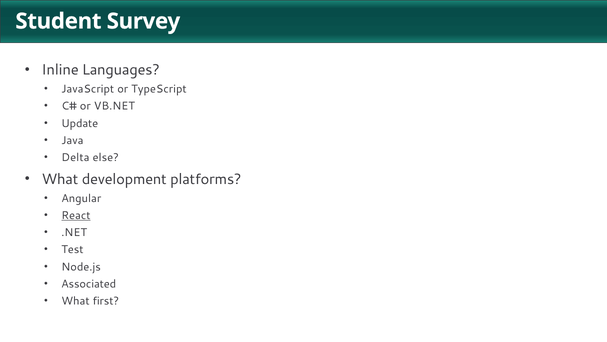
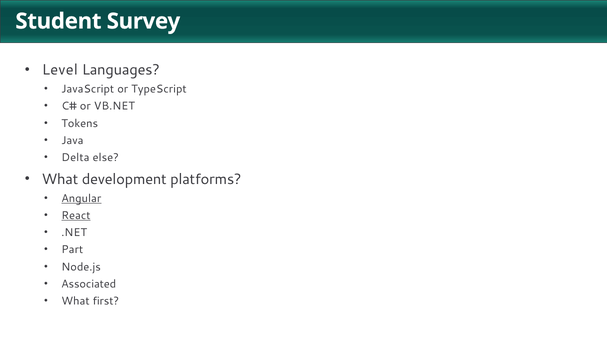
Inline: Inline -> Level (60, 70)
Update: Update -> Tokens (80, 123)
Angular underline: none -> present (81, 198)
Test: Test -> Part (72, 249)
